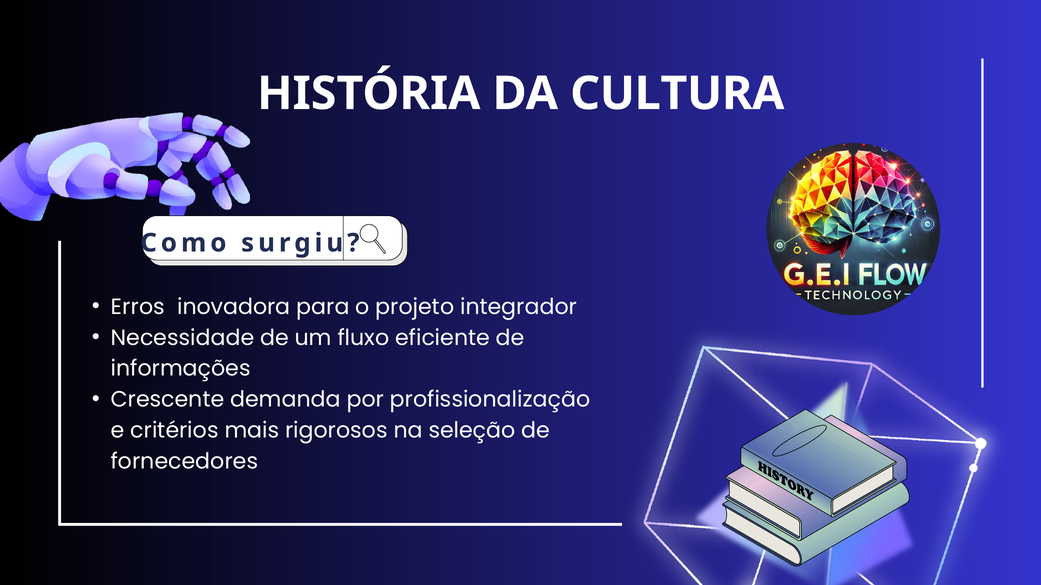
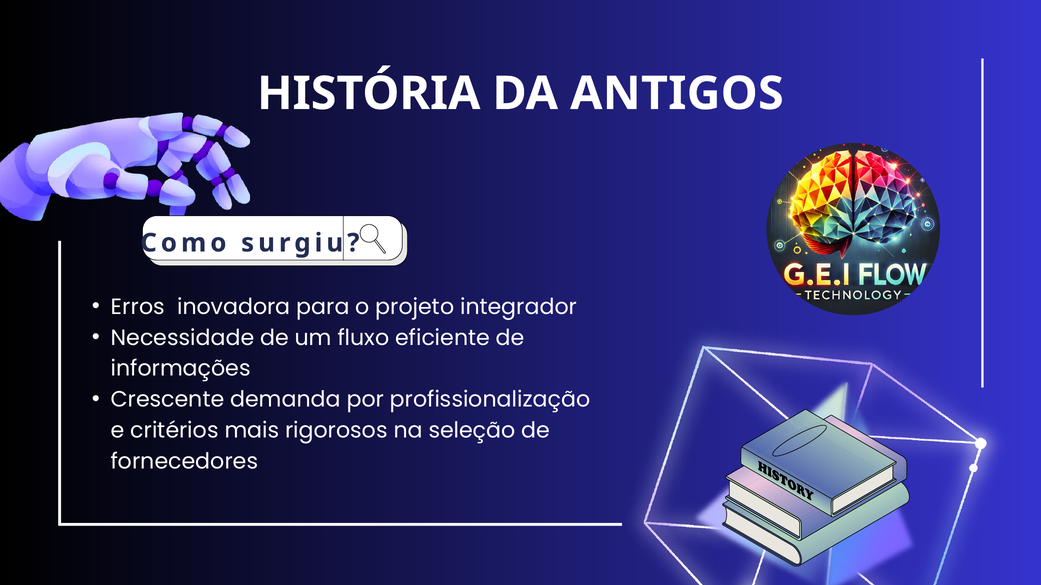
CULTURA: CULTURA -> ANTIGOS (677, 94)
